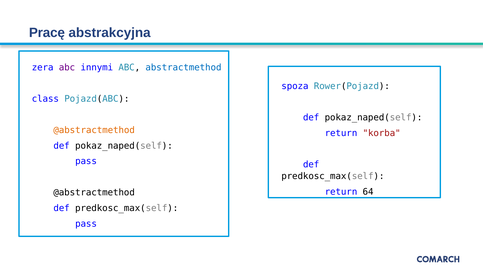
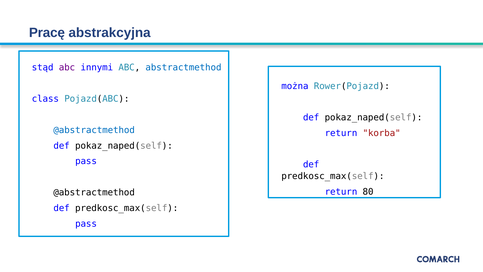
zera: zera -> stąd (43, 67)
spoza: spoza -> można (295, 86)
@abstractmethod colour: orange -> blue (94, 130)
64: 64 -> 80 (368, 192)
